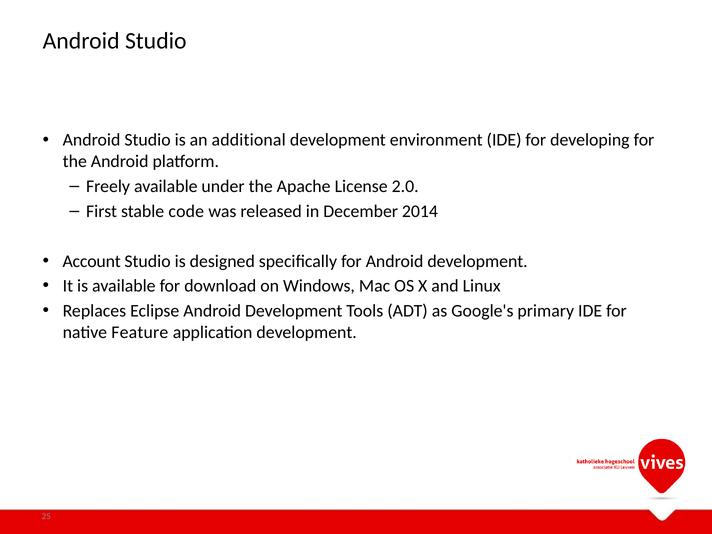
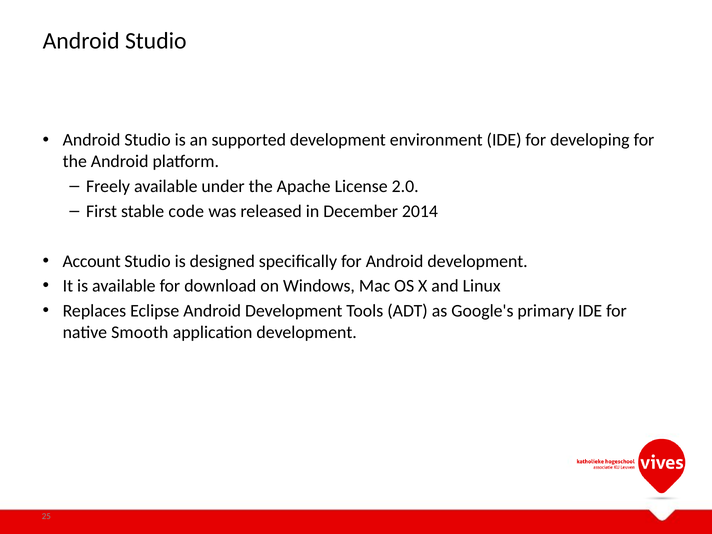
additional: additional -> supported (249, 140)
Feature: Feature -> Smooth (140, 332)
